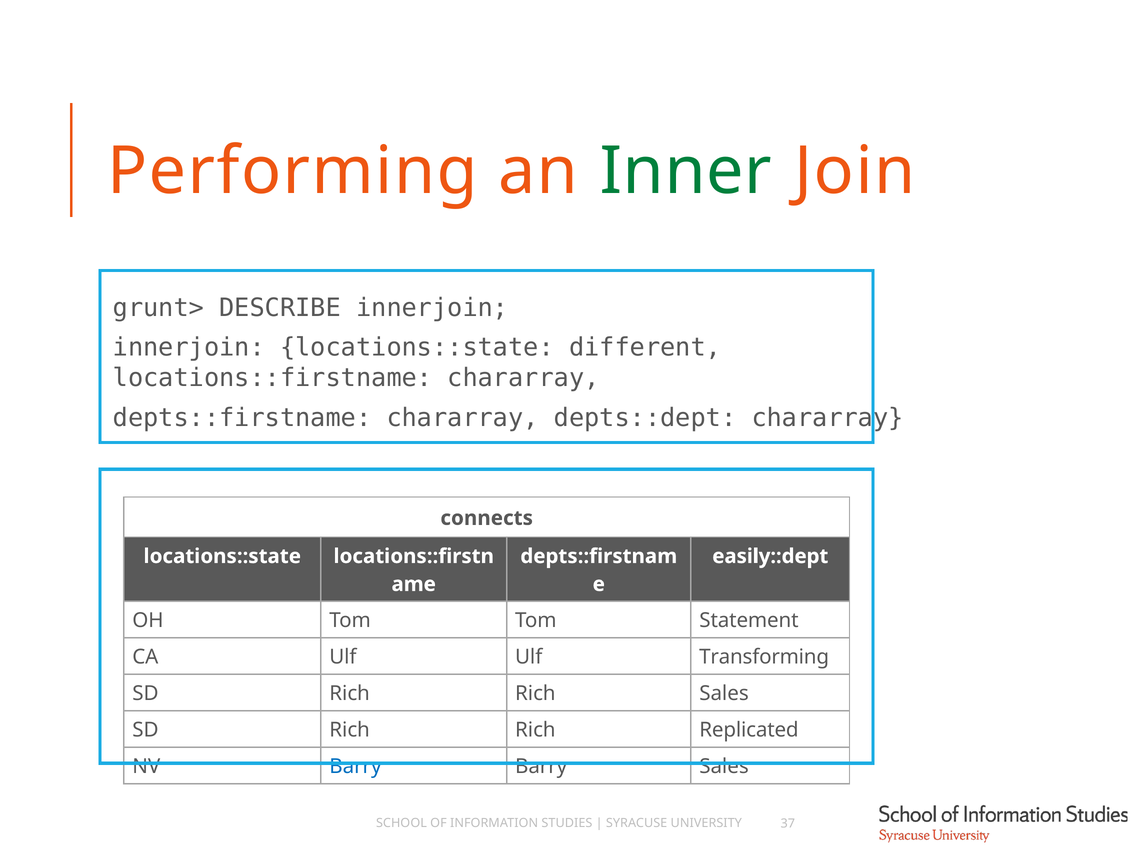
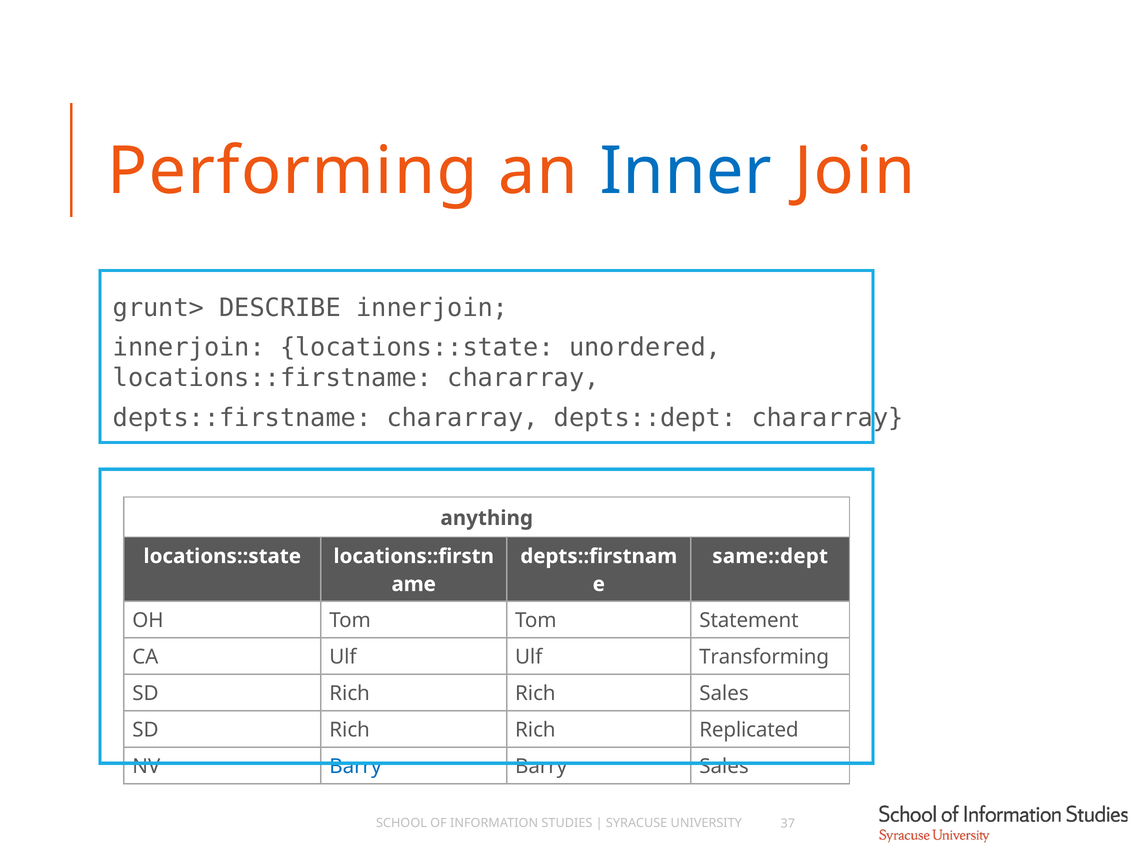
Inner colour: green -> blue (686, 171)
different: different -> unordered (645, 348)
connects: connects -> anything (487, 518)
easily::dept: easily::dept -> same::dept (770, 556)
